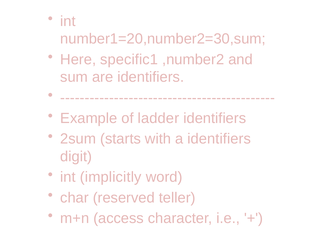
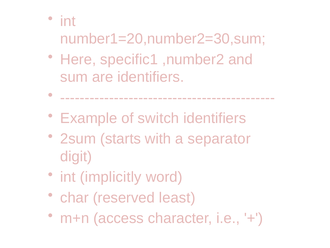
ladder: ladder -> switch (158, 118)
a identifiers: identifiers -> separator (219, 139)
teller: teller -> least (177, 197)
